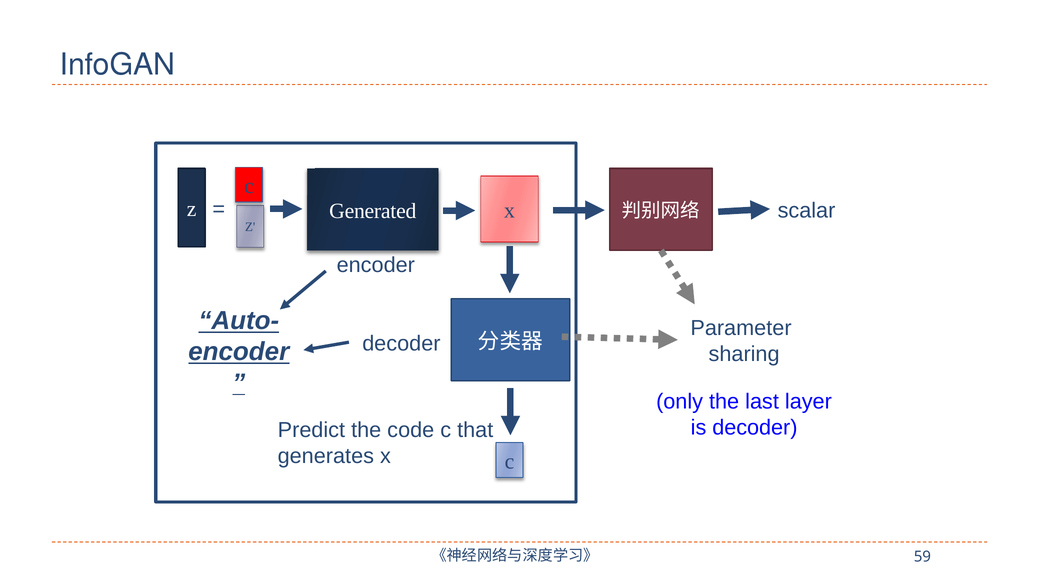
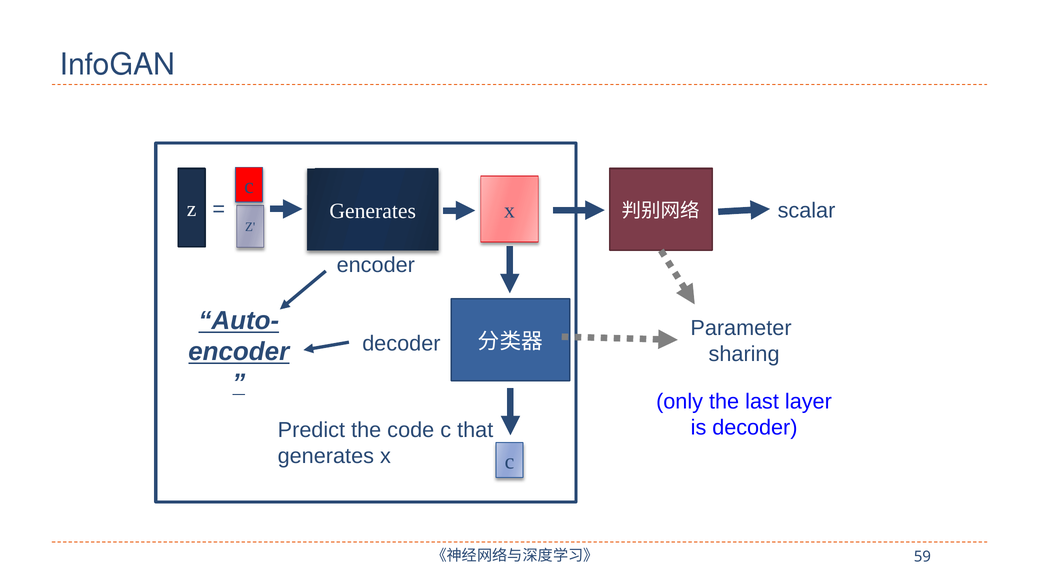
Generated: Generated -> Generates (373, 211)
